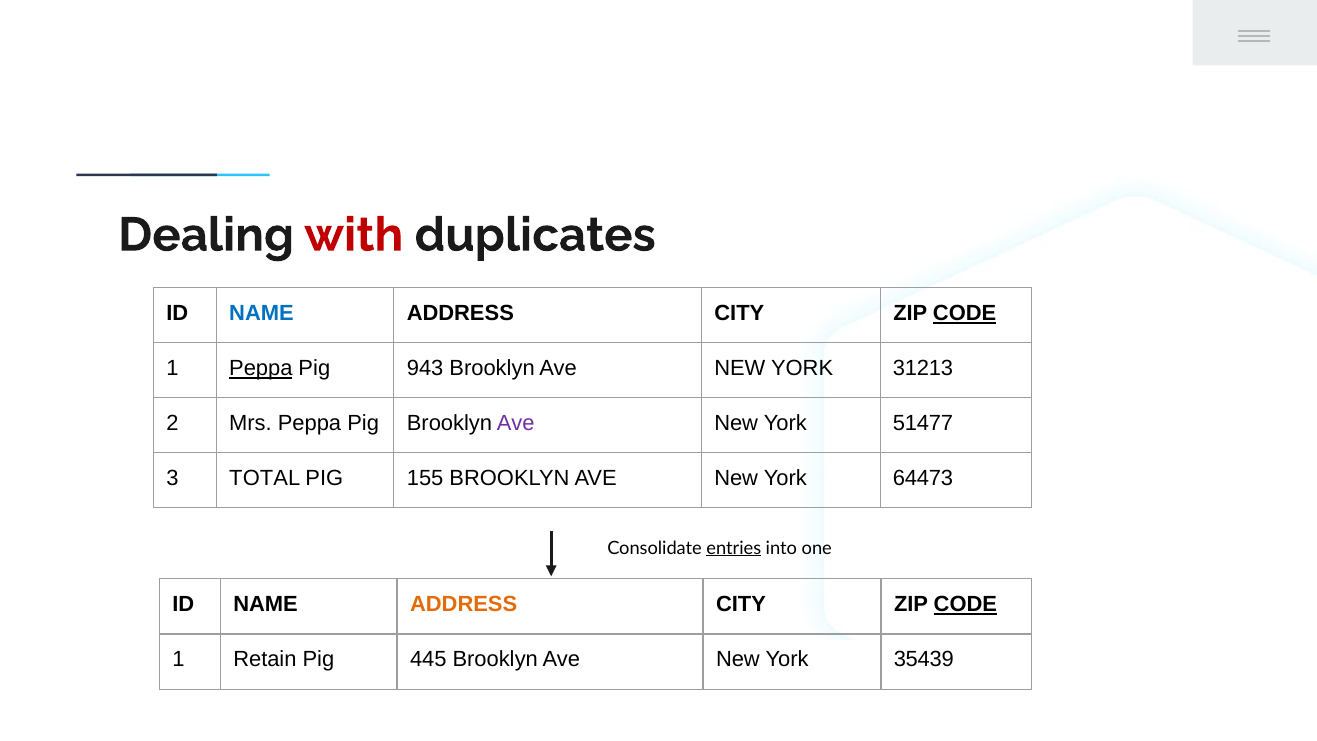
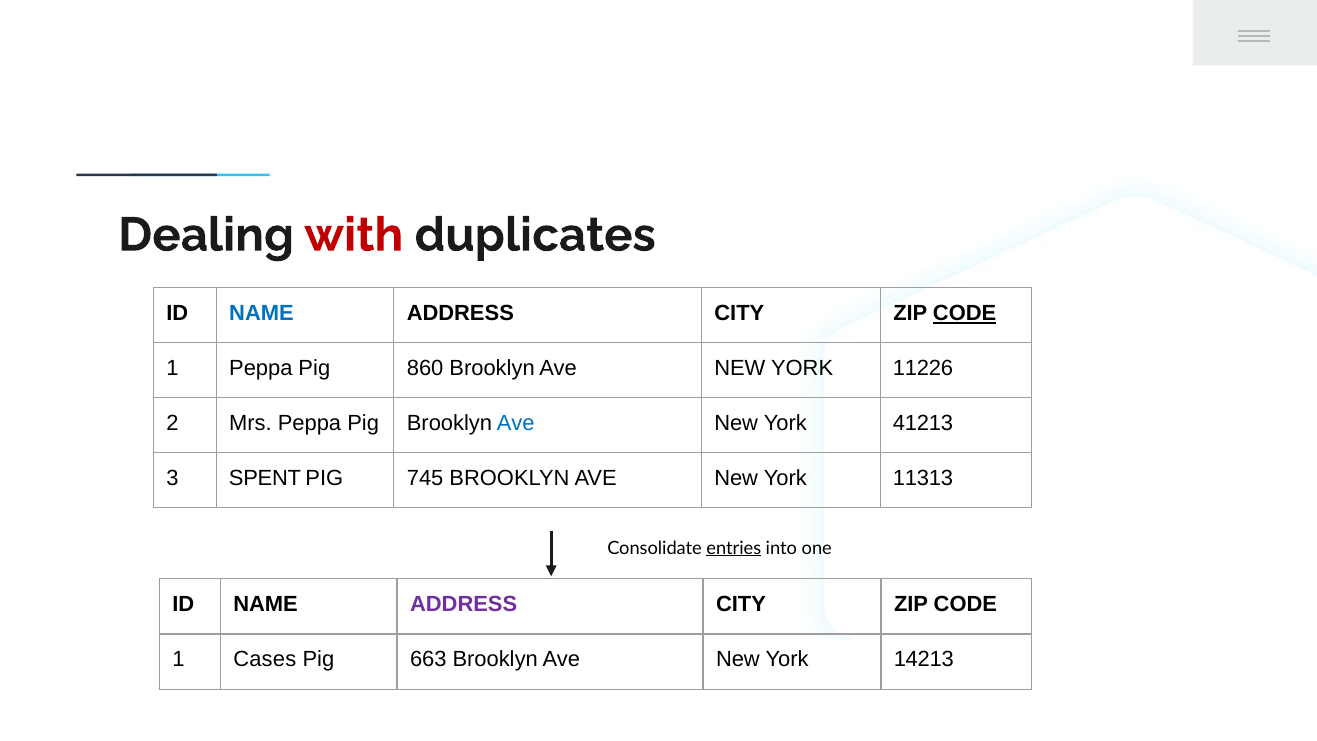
Peppa underline: present -> none (261, 368)
943: 943 -> 860 (425, 368)
31213: 31213 -> 11226 (923, 368)
Ave colour: purple -> blue (516, 423)
51477: 51477 -> 41213 (923, 423)
TOTAL: TOTAL -> SPENT (265, 478)
155: 155 -> 745 (425, 478)
64473: 64473 -> 11313 (923, 478)
ADDRESS colour: orange -> purple (464, 604)
CODE underline: present -> none (965, 604)
Retain: Retain -> Cases (265, 660)
445: 445 -> 663 (428, 660)
35439: 35439 -> 14213 (924, 660)
